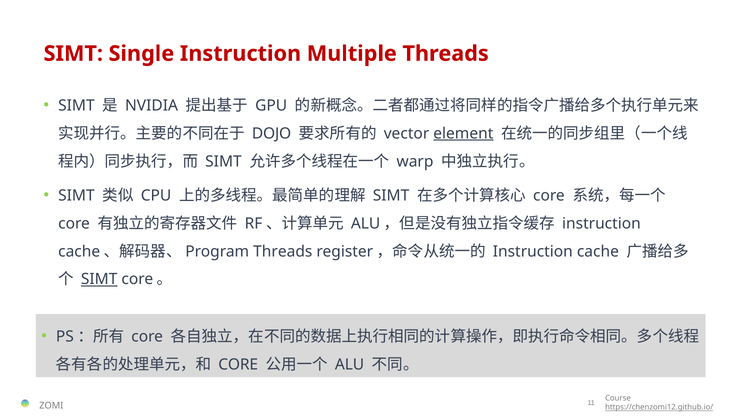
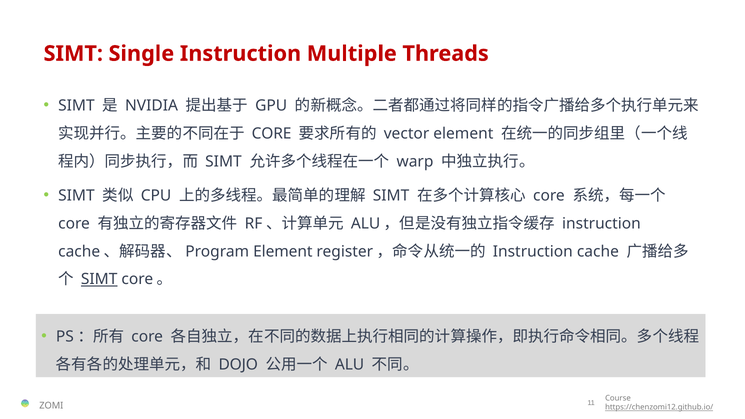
DOJO: DOJO -> CORE (272, 133)
element underline: present -> none (463, 133)
Threads: Threads -> Element (283, 251)
CORE: CORE -> DOJO (238, 364)
